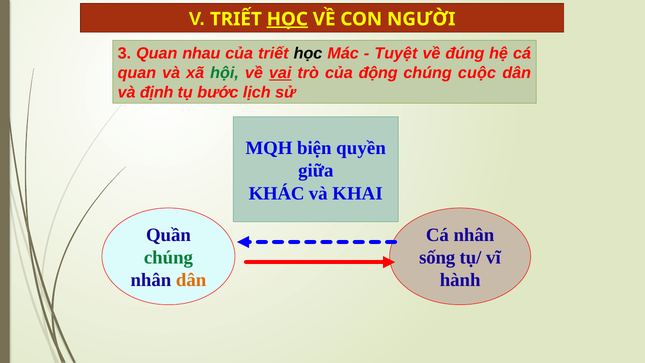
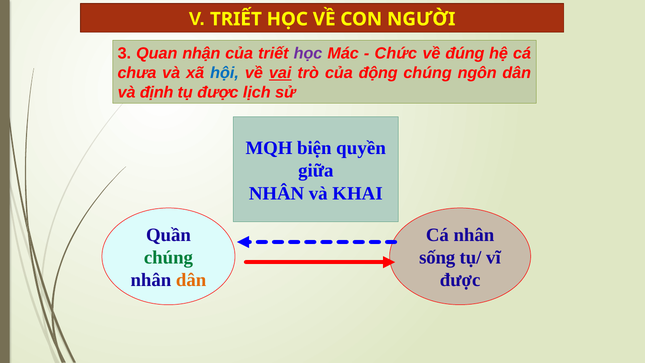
HỌC underline: present -> none (287, 19)
nhau: nhau -> nhận (201, 53)
học colour: black -> purple (308, 53)
Tuyệt: Tuyệt -> Chức (396, 53)
quan: quan -> chưa (137, 73)
hội colour: green -> blue (225, 73)
cuộc: cuộc -> ngôn (477, 73)
tụ bước: bước -> được (218, 92)
KHÁC: KHÁC -> NHÂN (277, 193)
hành: hành -> được (460, 280)
